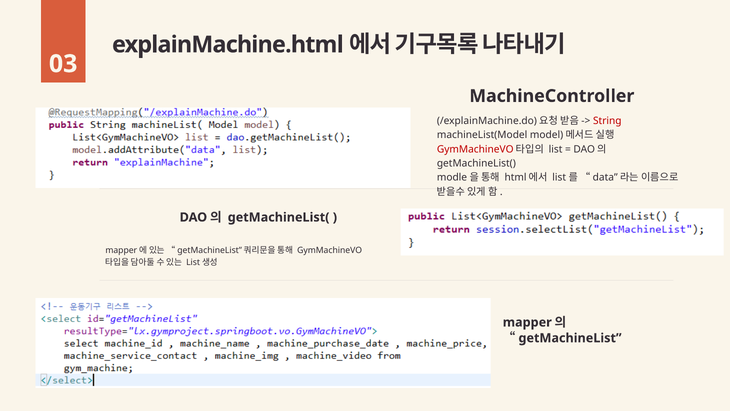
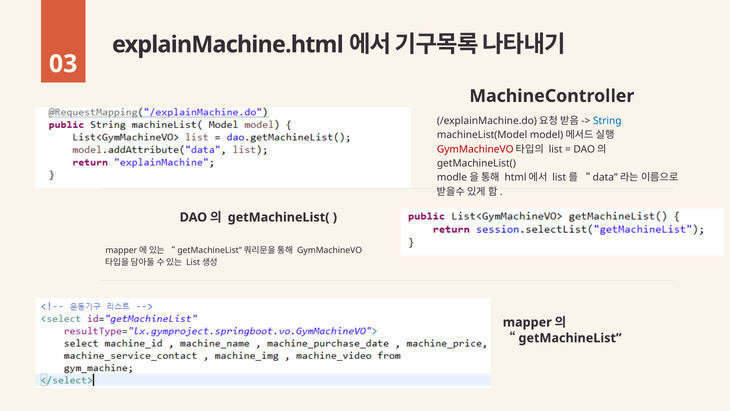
String colour: red -> blue (607, 121)
